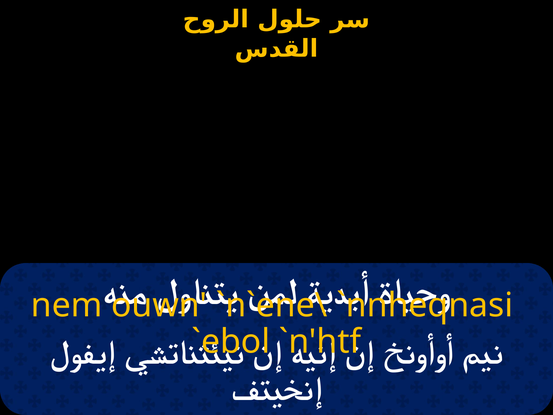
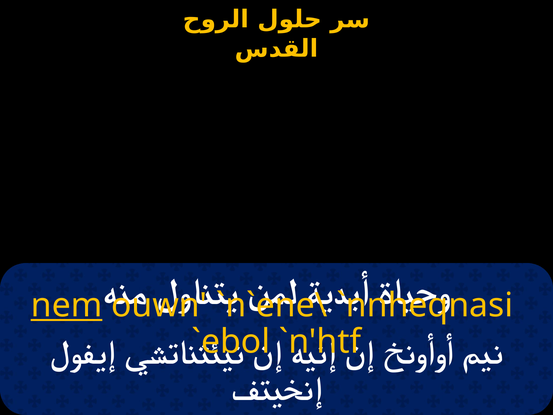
nem underline: none -> present (67, 305)
